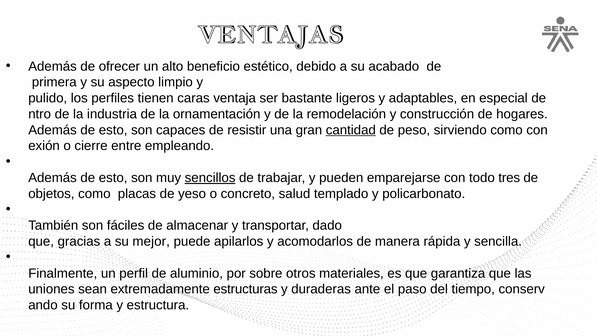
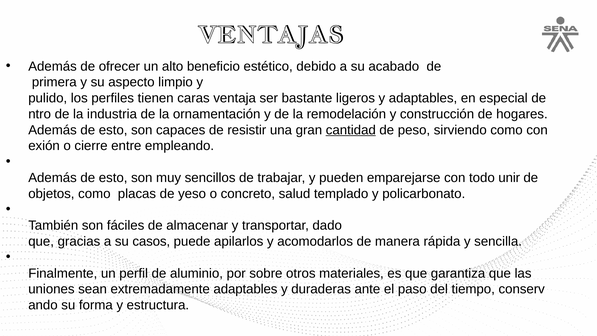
sencillos underline: present -> none (210, 178)
tres: tres -> unir (509, 178)
mejor: mejor -> casos (151, 241)
extremadamente estructuras: estructuras -> adaptables (245, 289)
